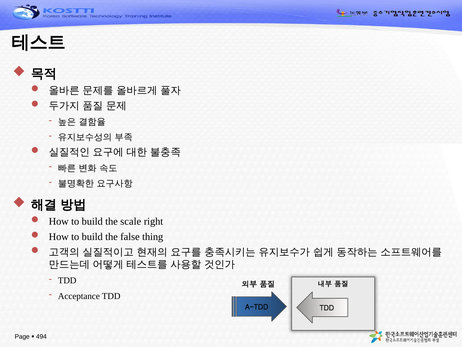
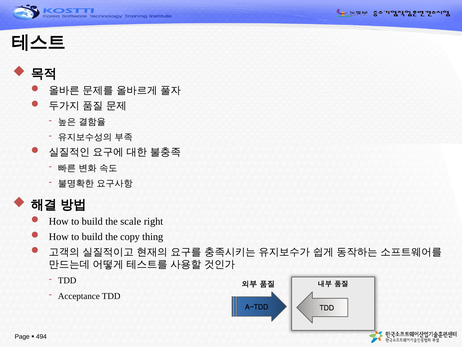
false: false -> copy (130, 236)
